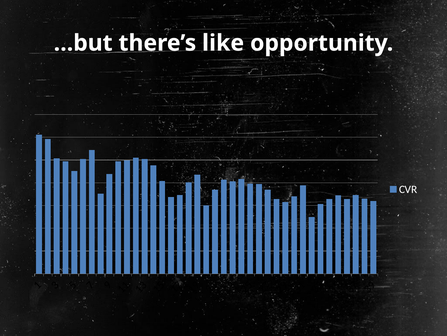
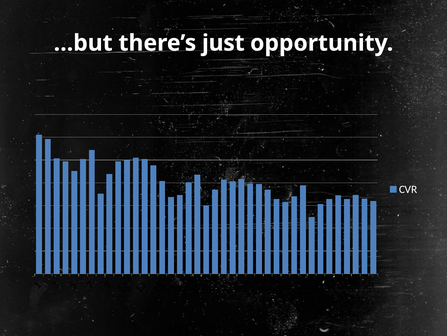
like: like -> just (223, 43)
